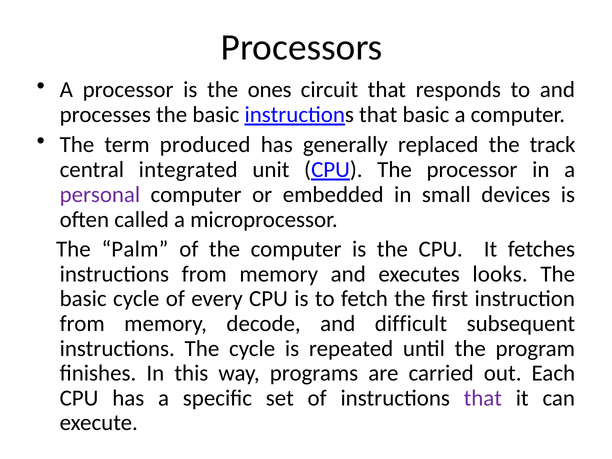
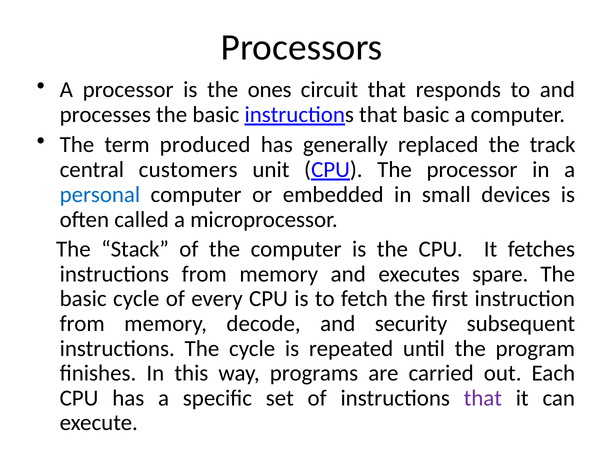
integrated: integrated -> customers (188, 170)
personal colour: purple -> blue (100, 195)
Palm: Palm -> Stack (135, 249)
looks: looks -> spare (500, 274)
difficult: difficult -> security (411, 324)
